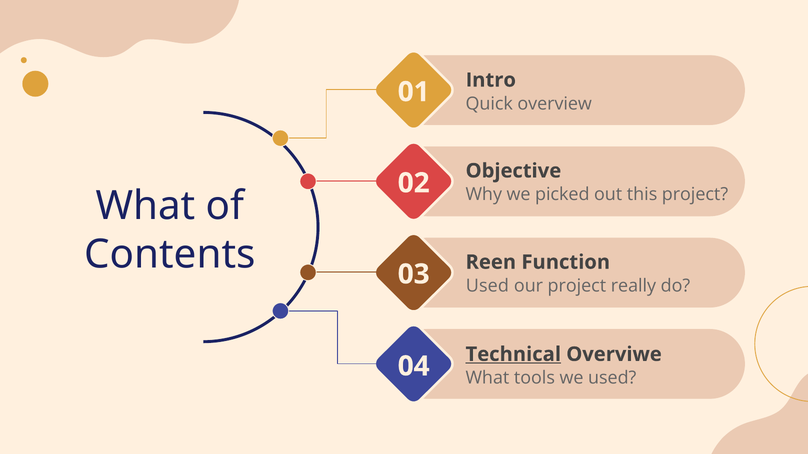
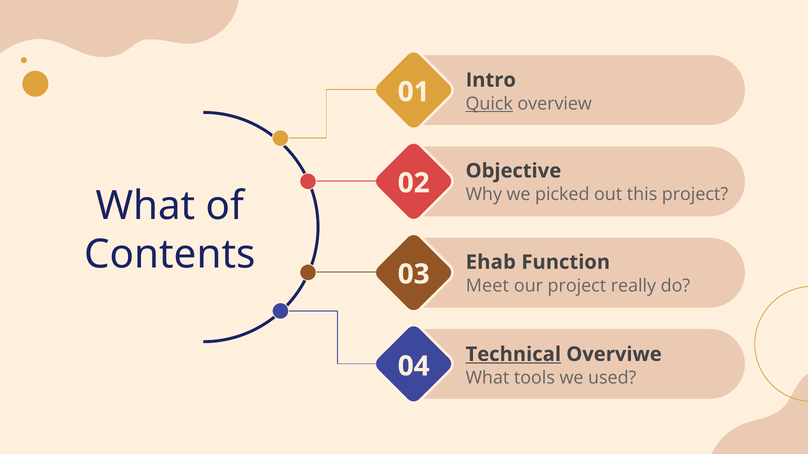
Quick underline: none -> present (489, 104)
Reen: Reen -> Ehab (491, 262)
Used: Used -> Meet (487, 286)
